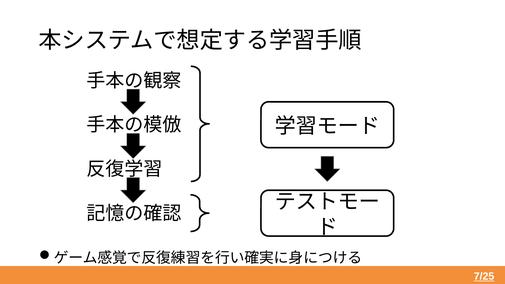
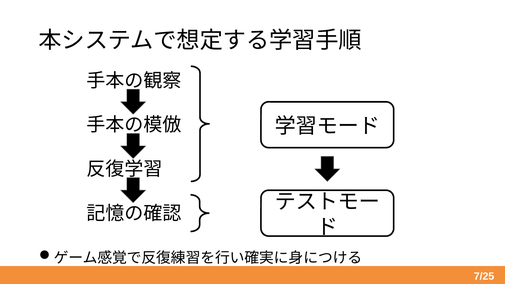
7/25 underline: present -> none (484, 276)
